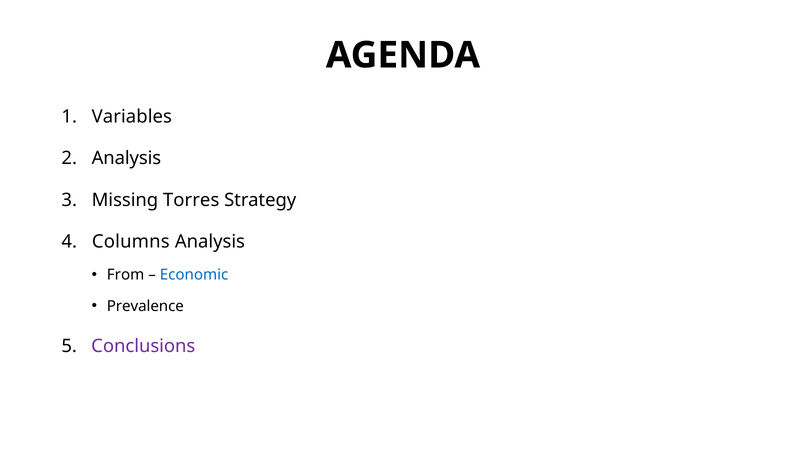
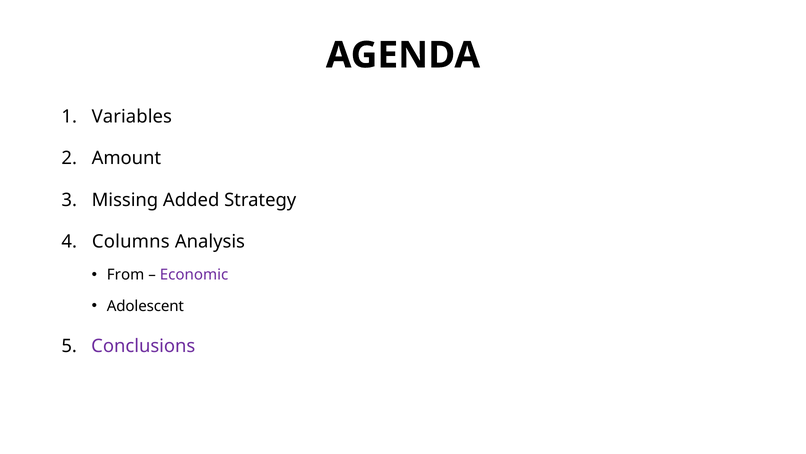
Analysis: Analysis -> Amount (126, 158)
Torres: Torres -> Added (191, 200)
Economic colour: blue -> purple (194, 274)
Prevalence: Prevalence -> Adolescent (145, 306)
